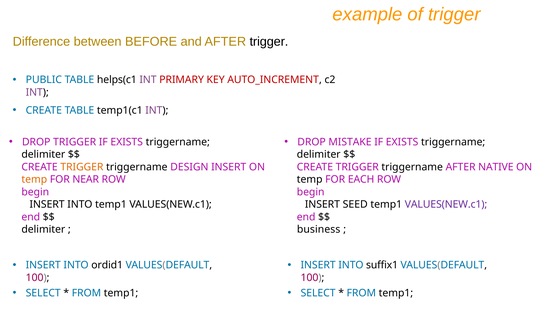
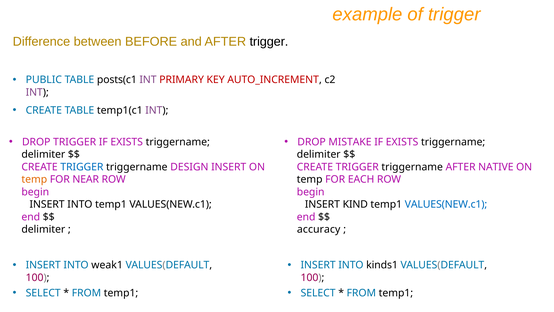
helps(c1: helps(c1 -> posts(c1 (117, 80)
TRIGGER colour: orange -> blue (82, 167)
SEED: SEED -> KIND (355, 204)
VALUES(NEW.c1 colour: purple -> blue (446, 204)
business: business -> accuracy (319, 229)
ordid1: ordid1 -> weak1 (107, 265)
suffix1: suffix1 -> kinds1 (382, 265)
